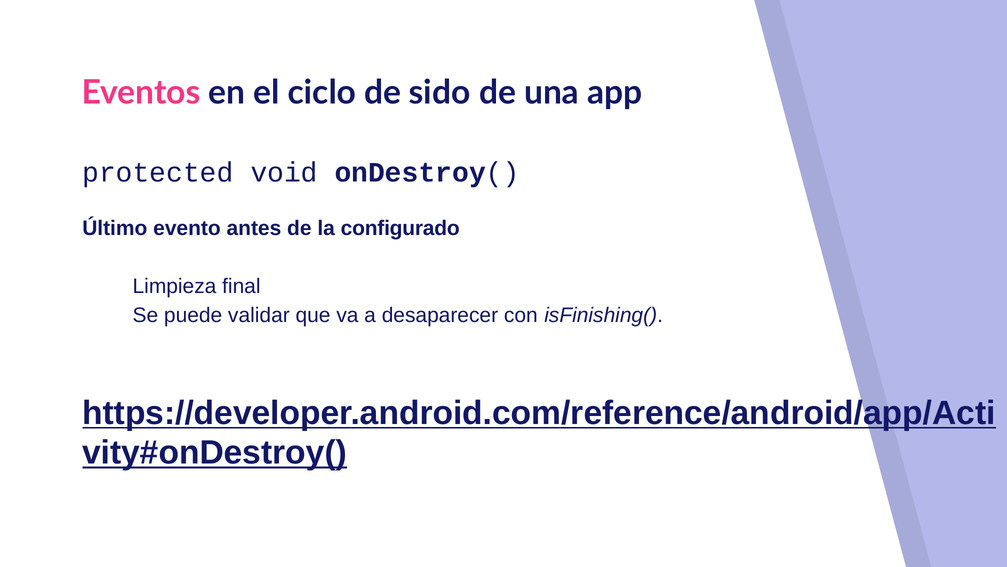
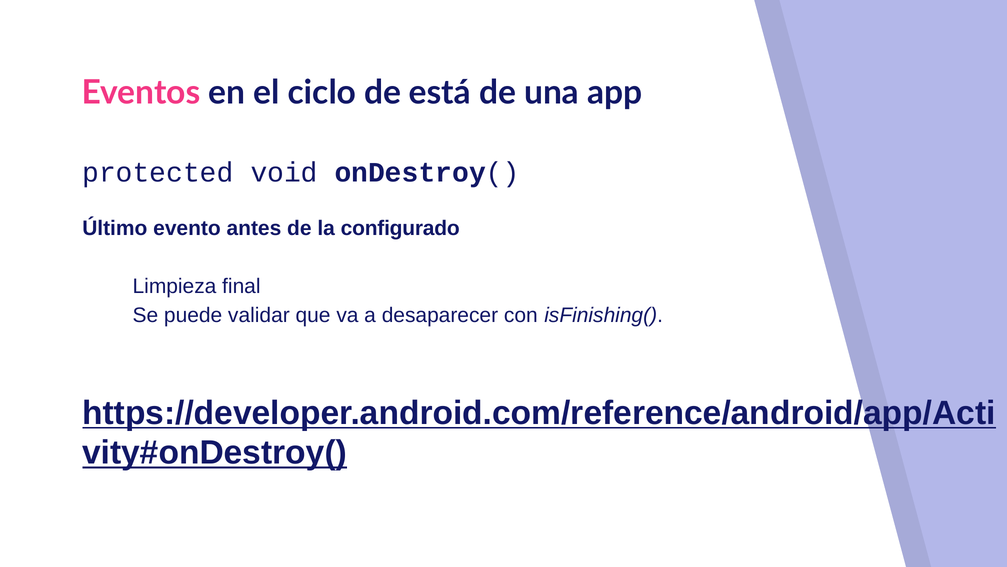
sido: sido -> está (440, 93)
